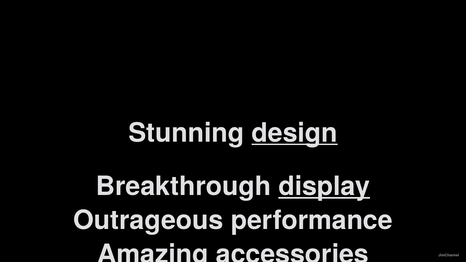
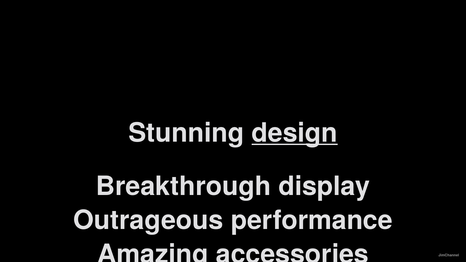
display underline: present -> none (324, 186)
